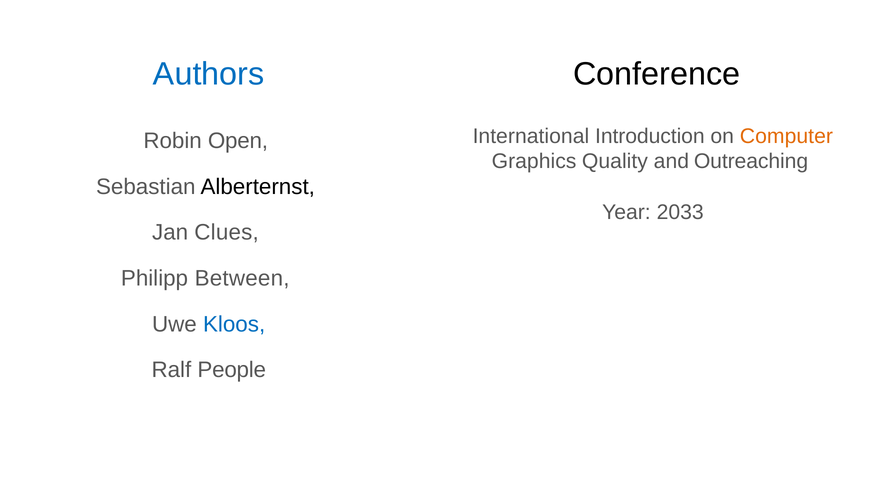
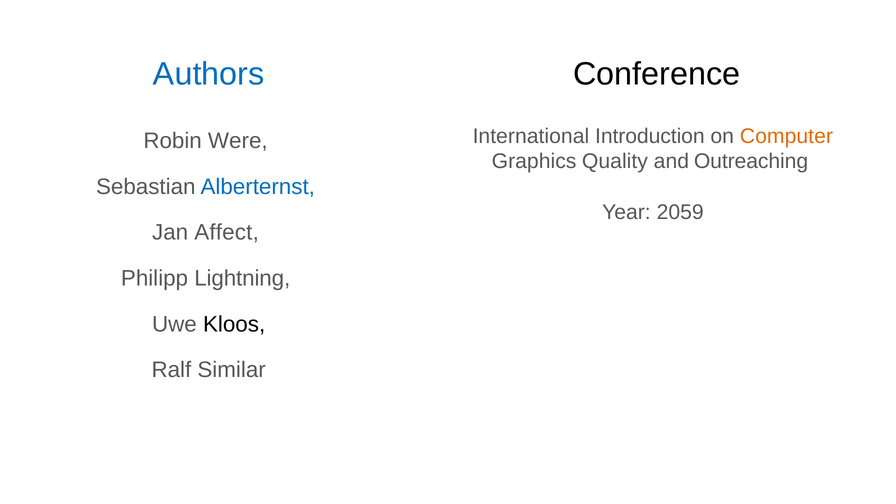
Open: Open -> Were (238, 141)
Alberternst colour: black -> blue (258, 187)
2033: 2033 -> 2059 (680, 212)
Clues: Clues -> Affect (227, 233)
Between: Between -> Lightning (242, 278)
Kloos colour: blue -> black (234, 324)
People: People -> Similar (232, 370)
